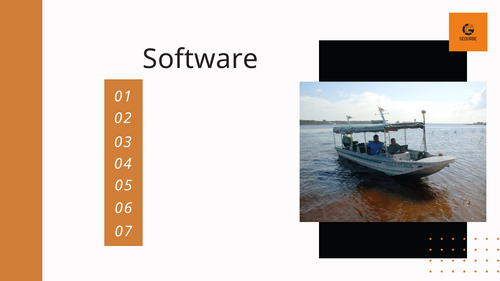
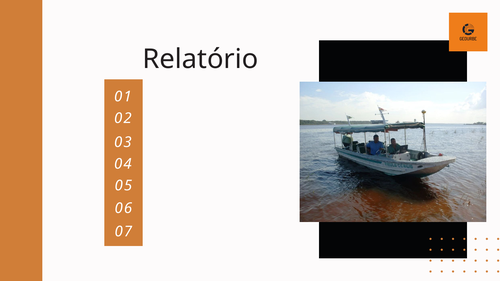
Software: Software -> Relatório (201, 59)
